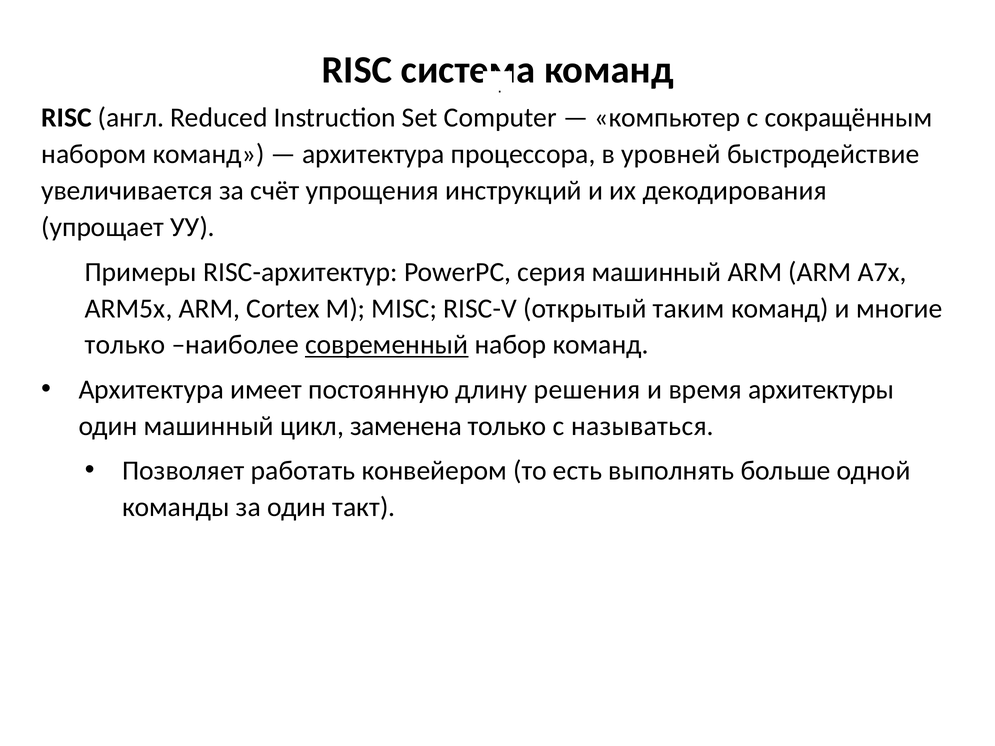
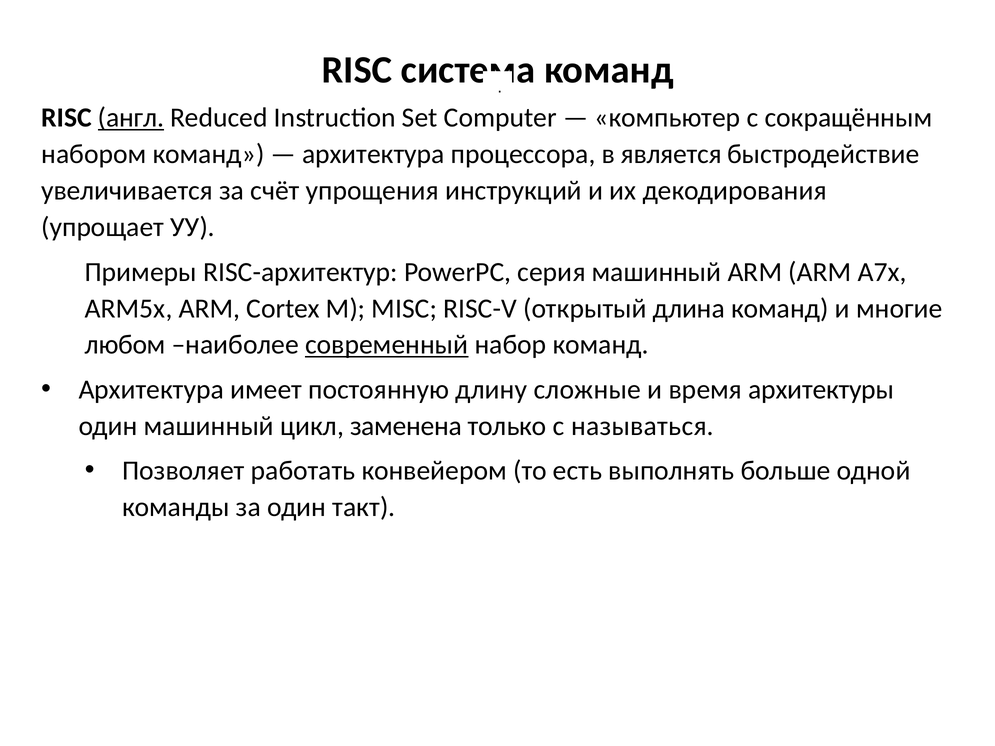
англ underline: none -> present (131, 118)
уровней: уровней -> является (671, 154)
таким: таким -> длина (689, 308)
только: только -> любом (125, 345)
решения: решения -> сложные (587, 390)
